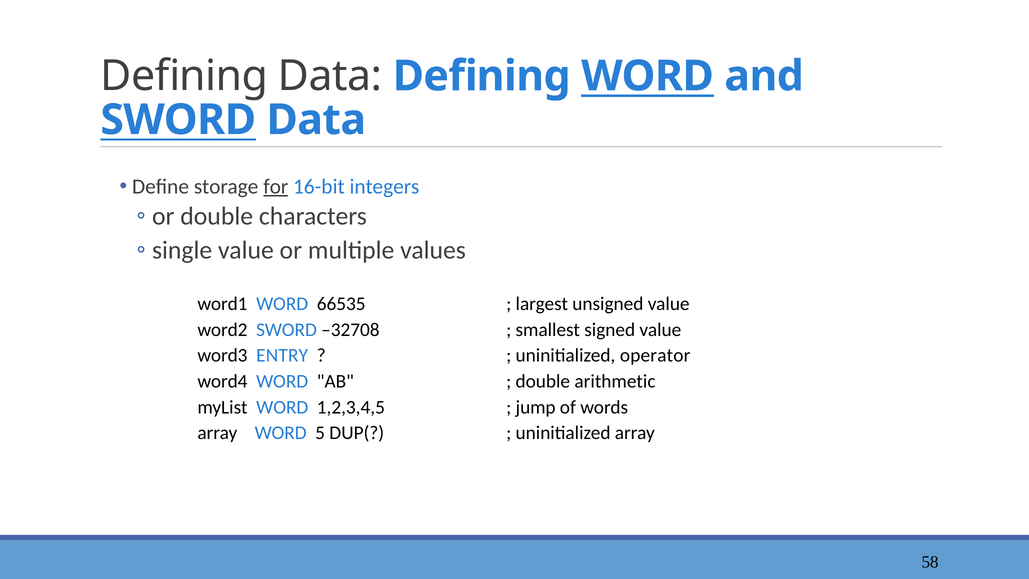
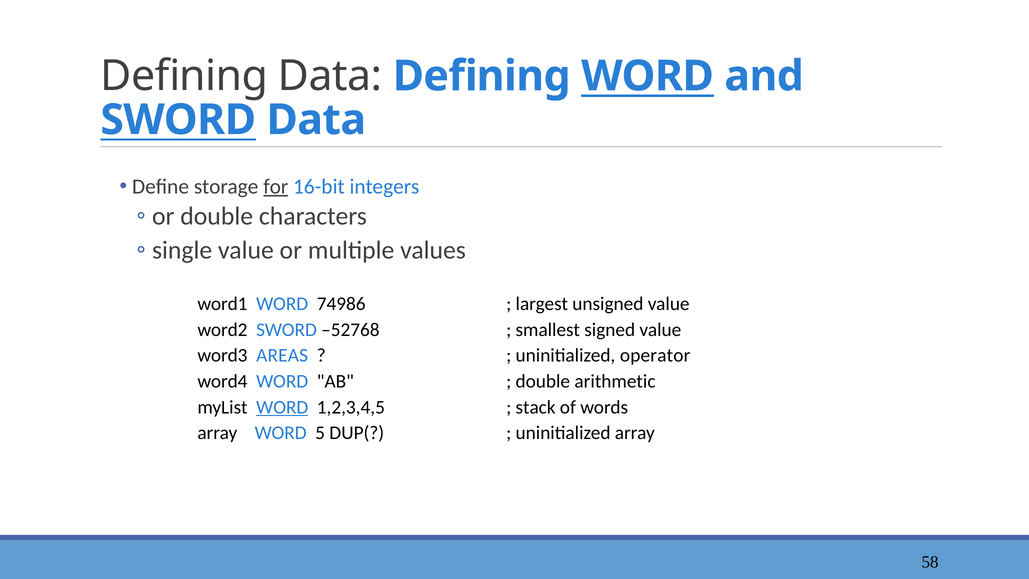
66535: 66535 -> 74986 (341, 304)
–32708: –32708 -> –52768 (350, 330)
ENTRY: ENTRY -> AREAS (282, 355)
WORD underline: none -> present (282, 407)
jump: jump -> stack (536, 407)
